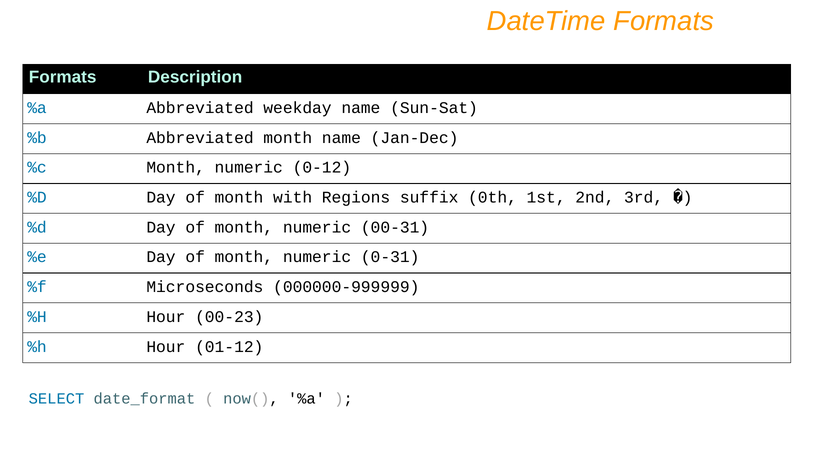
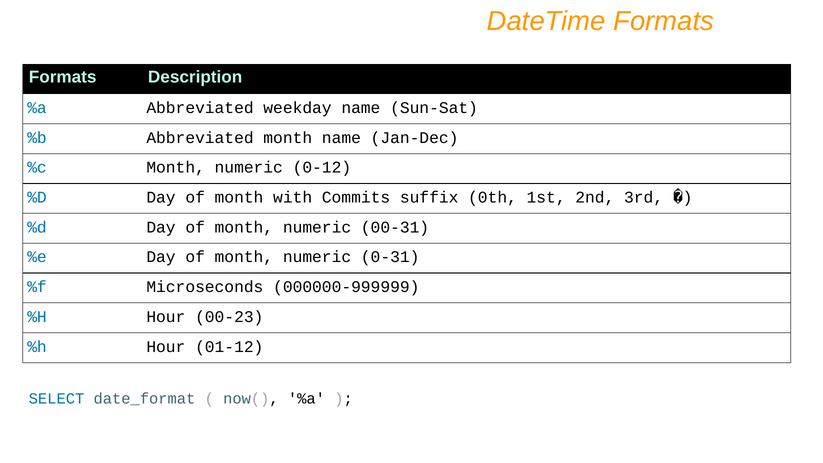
Regions: Regions -> Commits (356, 197)
